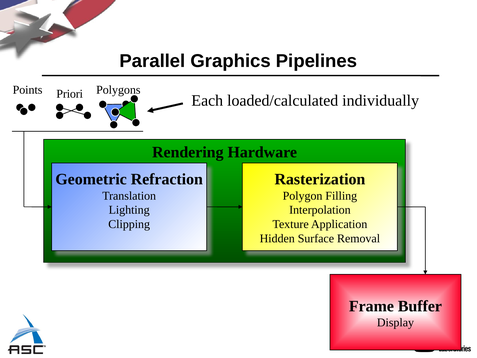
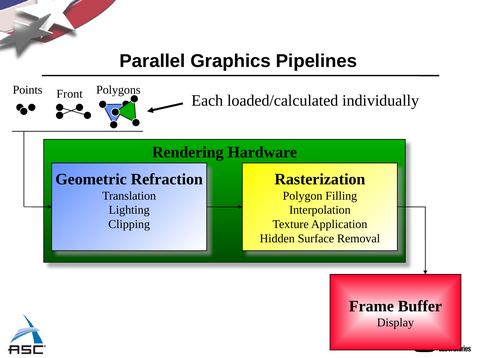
Priori: Priori -> Front (70, 94)
